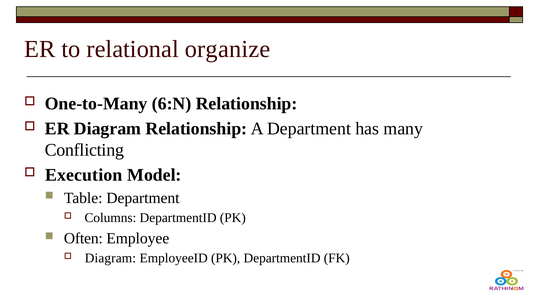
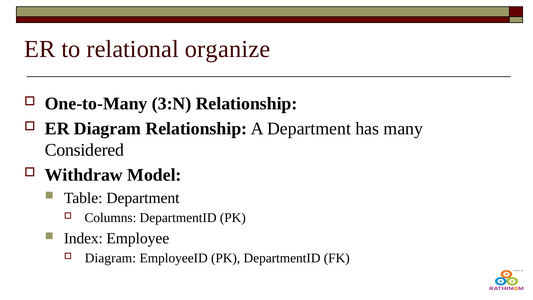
6:N: 6:N -> 3:N (172, 104)
Conflicting: Conflicting -> Considered (84, 150)
Execution: Execution -> Withdraw (84, 175)
Often: Often -> Index (83, 238)
